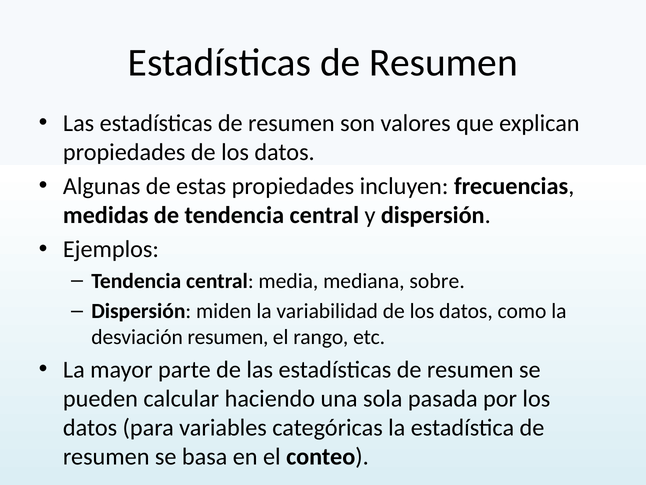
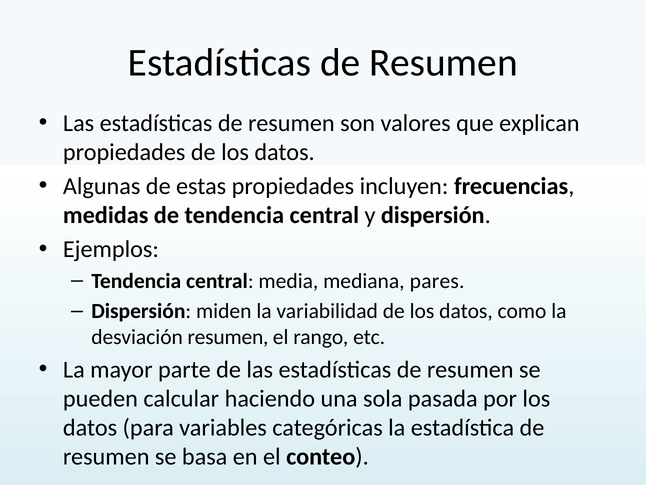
sobre: sobre -> pares (437, 281)
